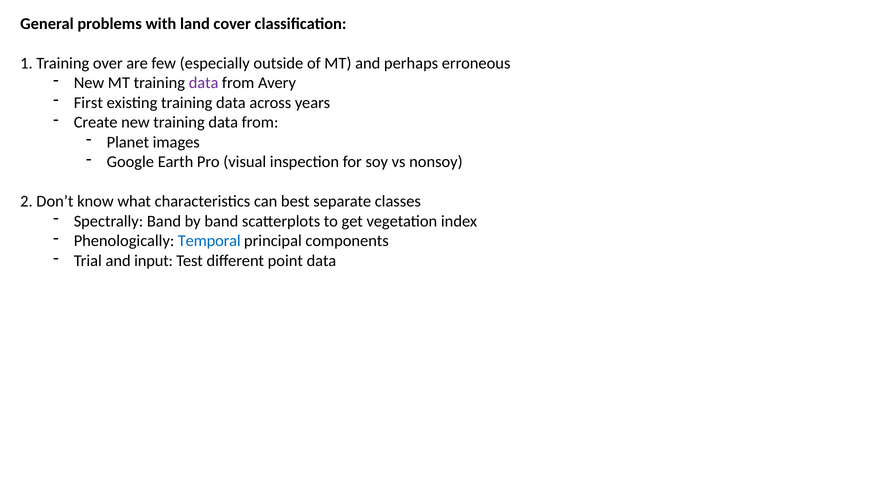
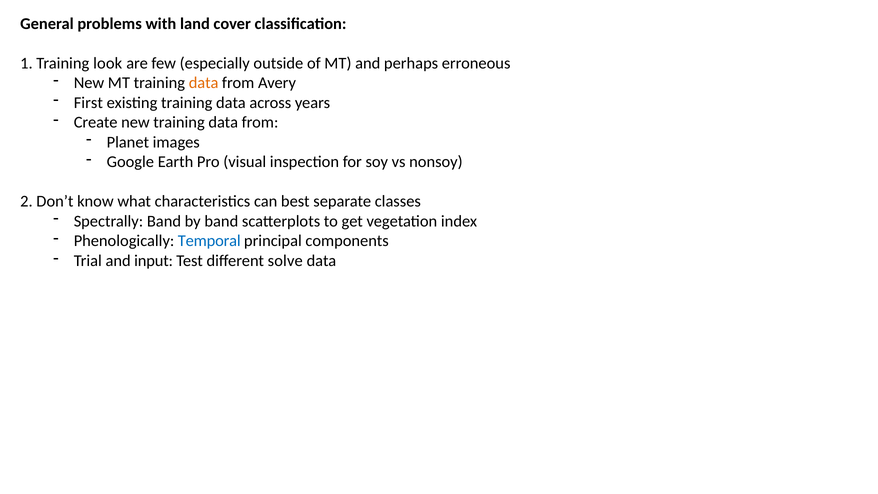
over: over -> look (108, 63)
data colour: purple -> orange (204, 83)
point: point -> solve (285, 261)
